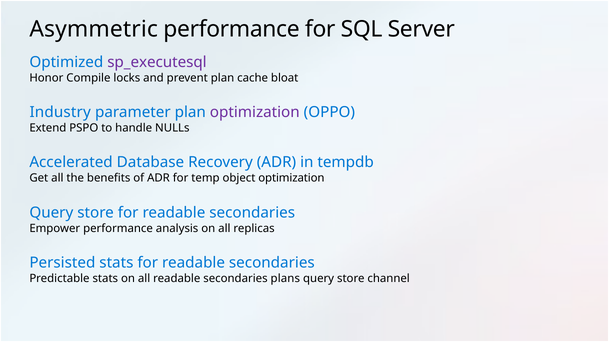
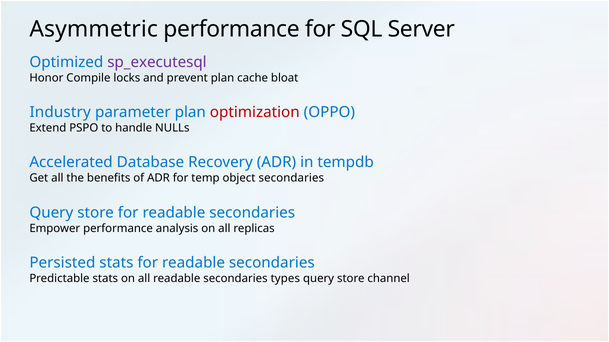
optimization colour: purple -> red (255, 112)
object optimization: optimization -> secondaries (291, 178)
plans: plans -> types (285, 279)
